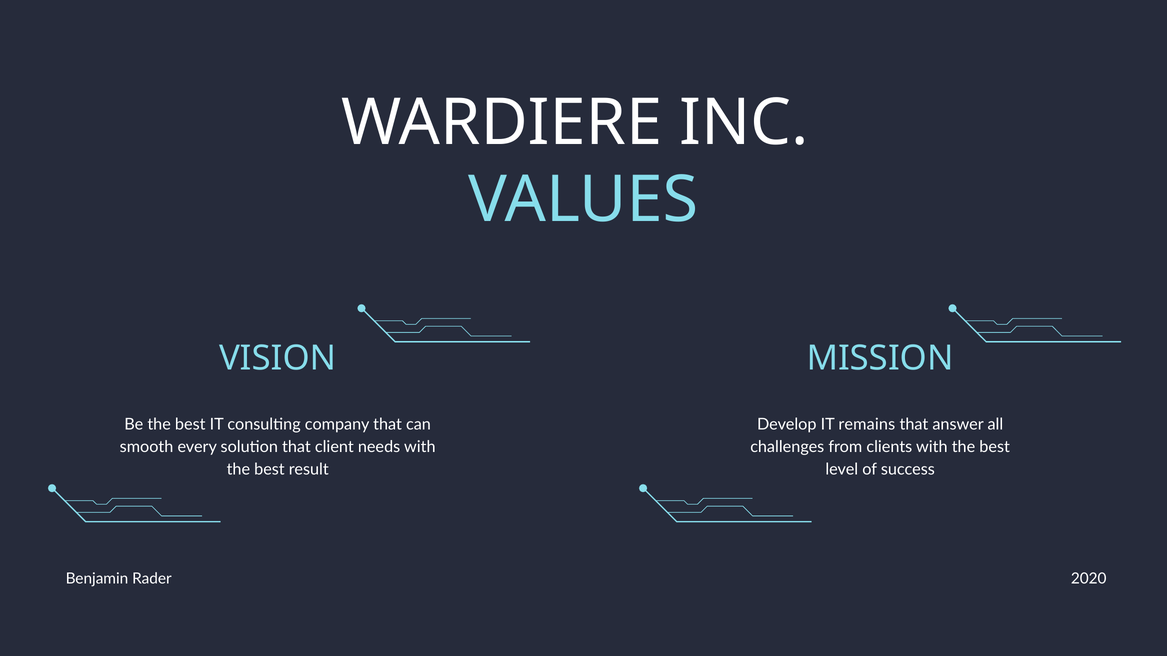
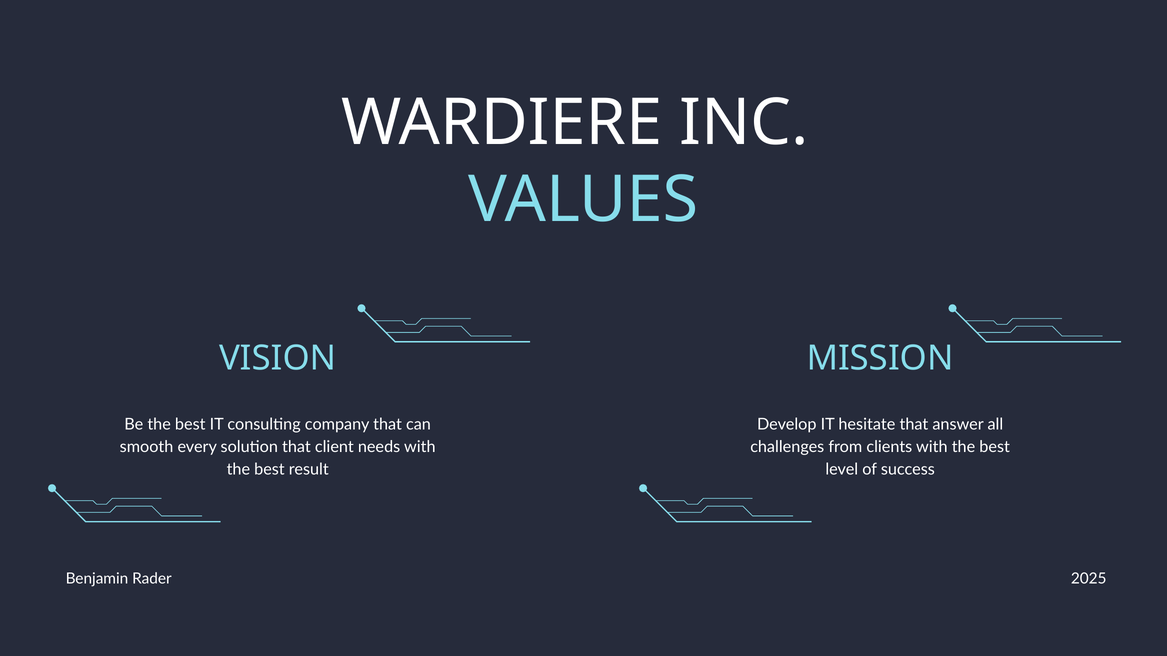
remains: remains -> hesitate (867, 425)
2020: 2020 -> 2025 (1089, 579)
